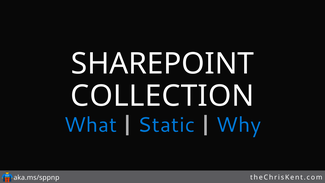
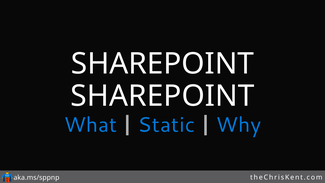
COLLECTION: COLLECTION -> SHAREPOINT (162, 96)
